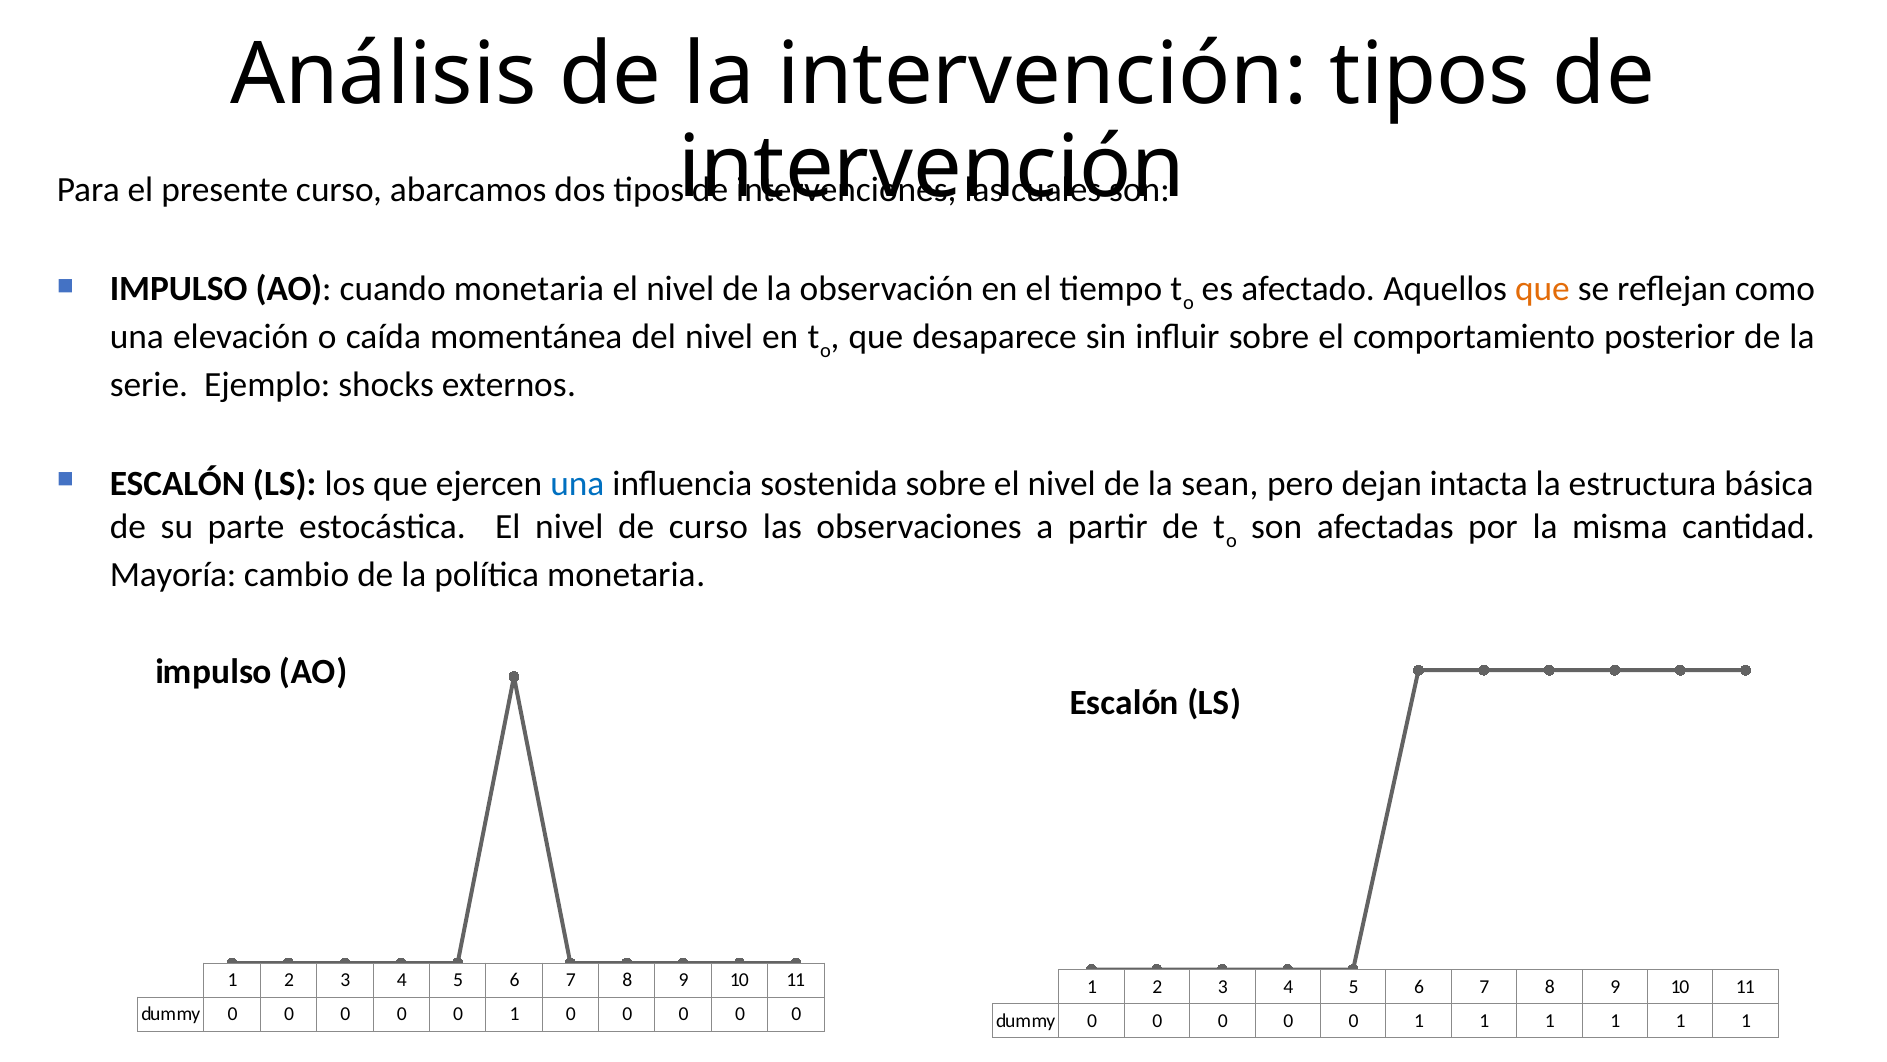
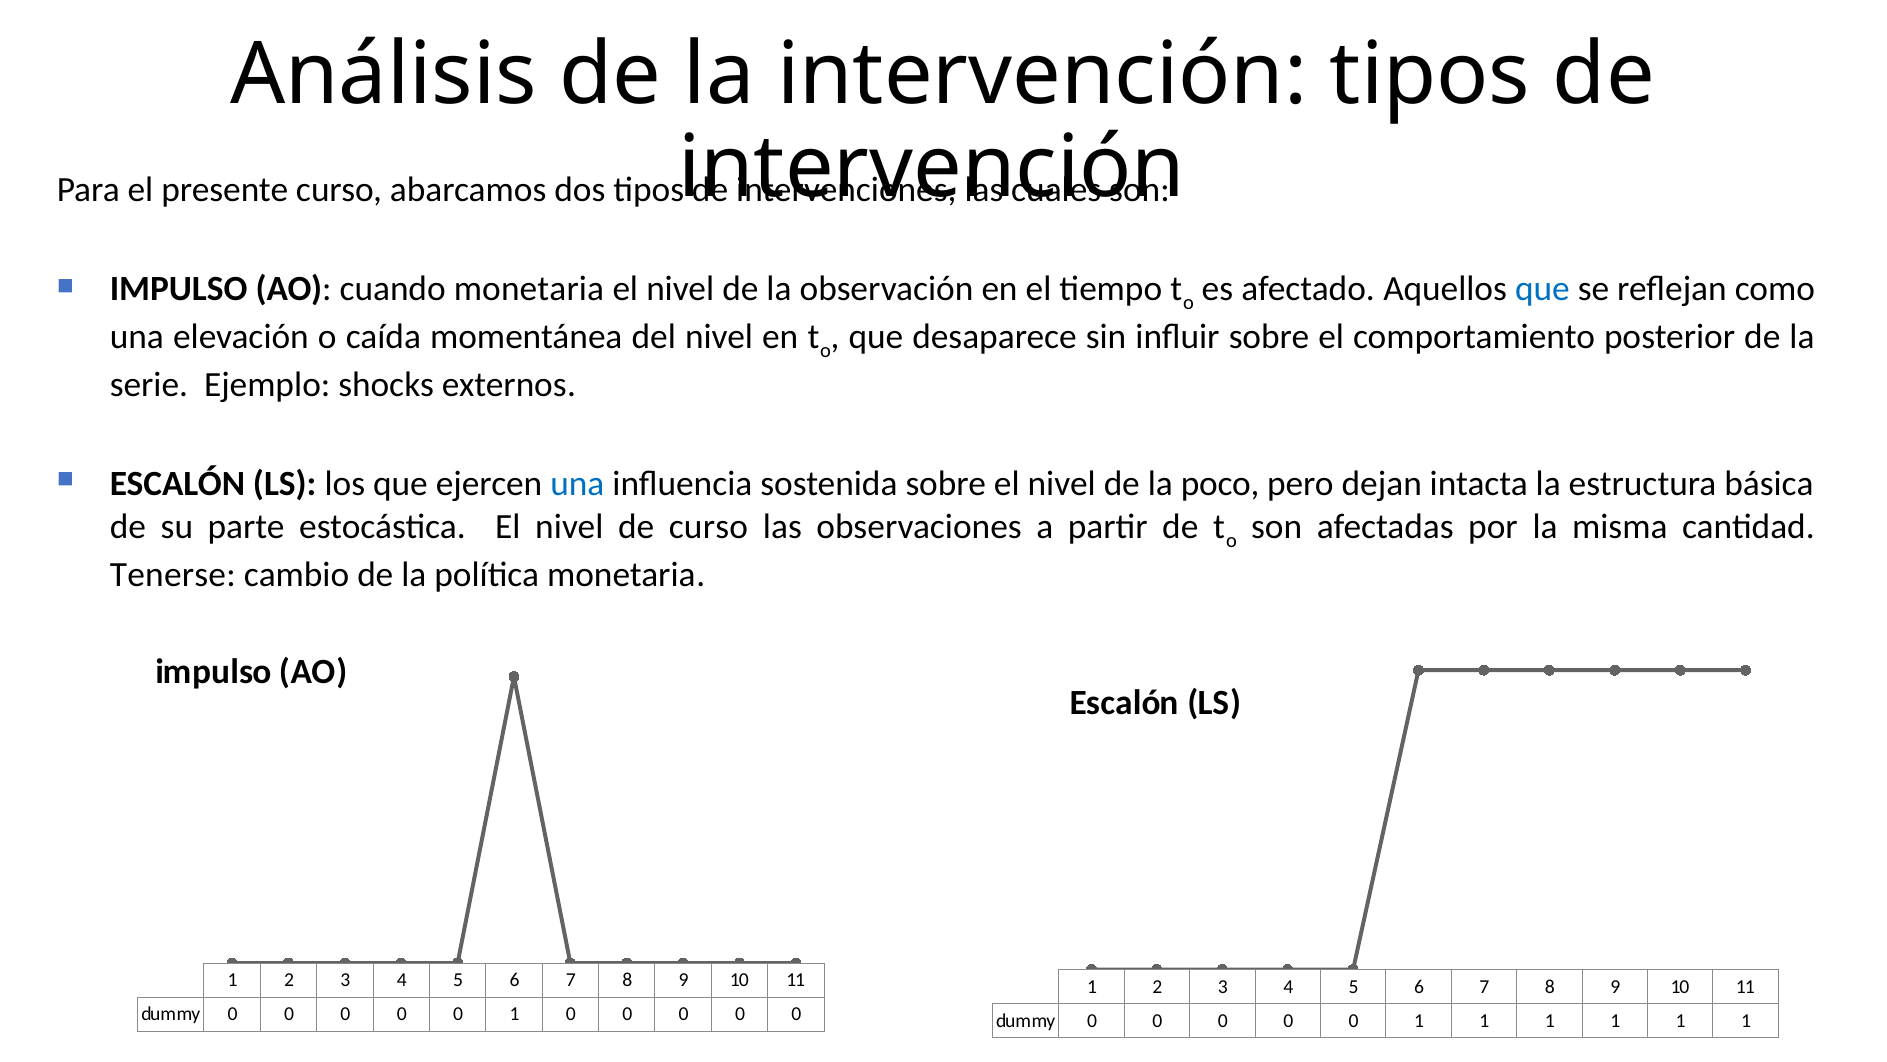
que colour: orange -> blue (1542, 288)
sean: sean -> poco (1220, 484)
Mayoría: Mayoría -> Tenerse (173, 575)
